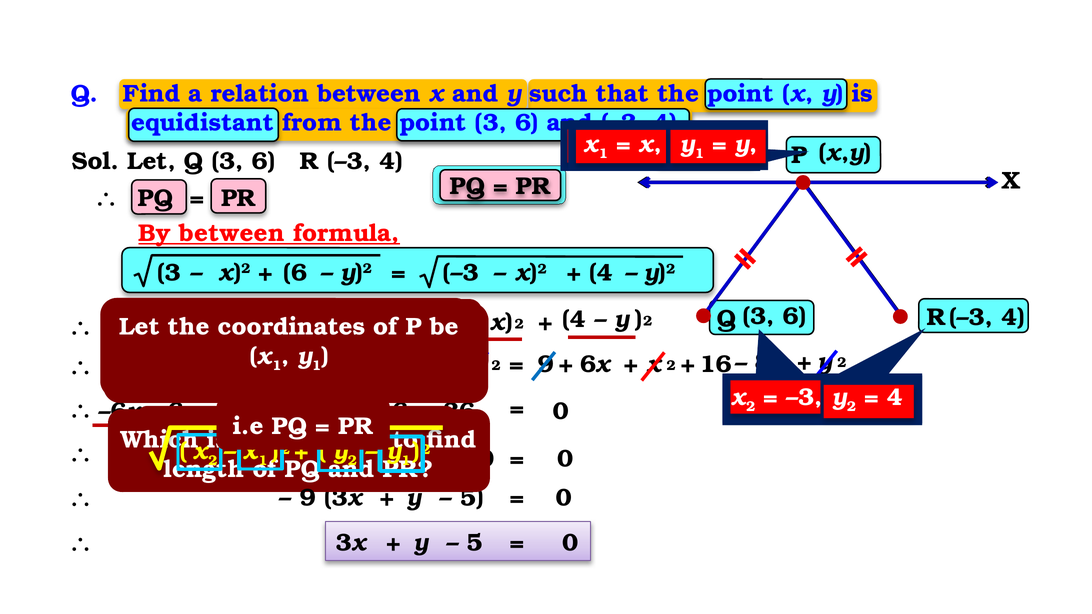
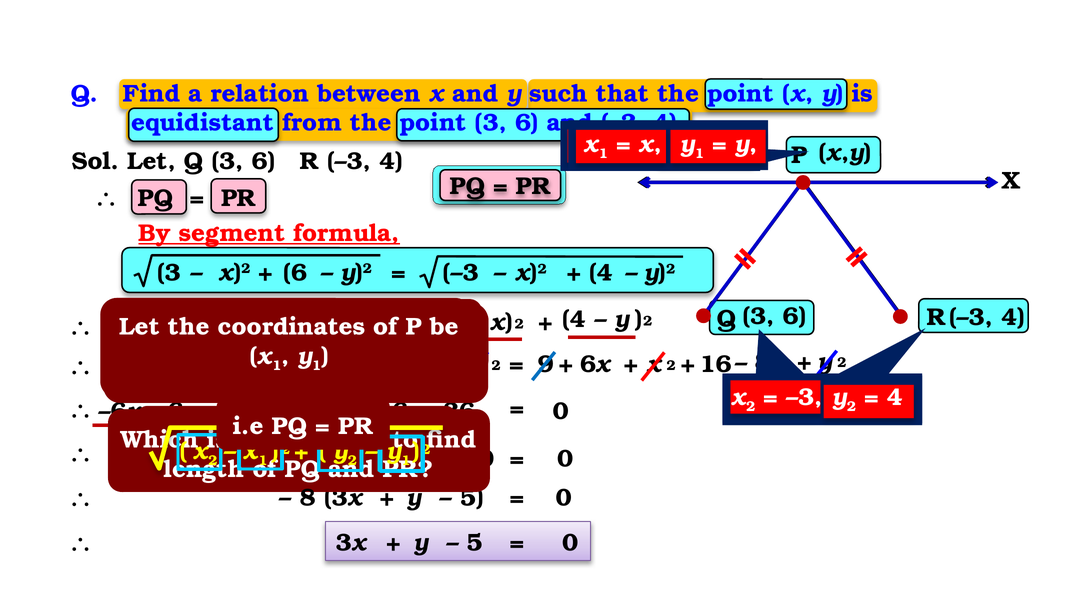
By between: between -> segment (232, 234)
9: 9 -> 8 (308, 498)
